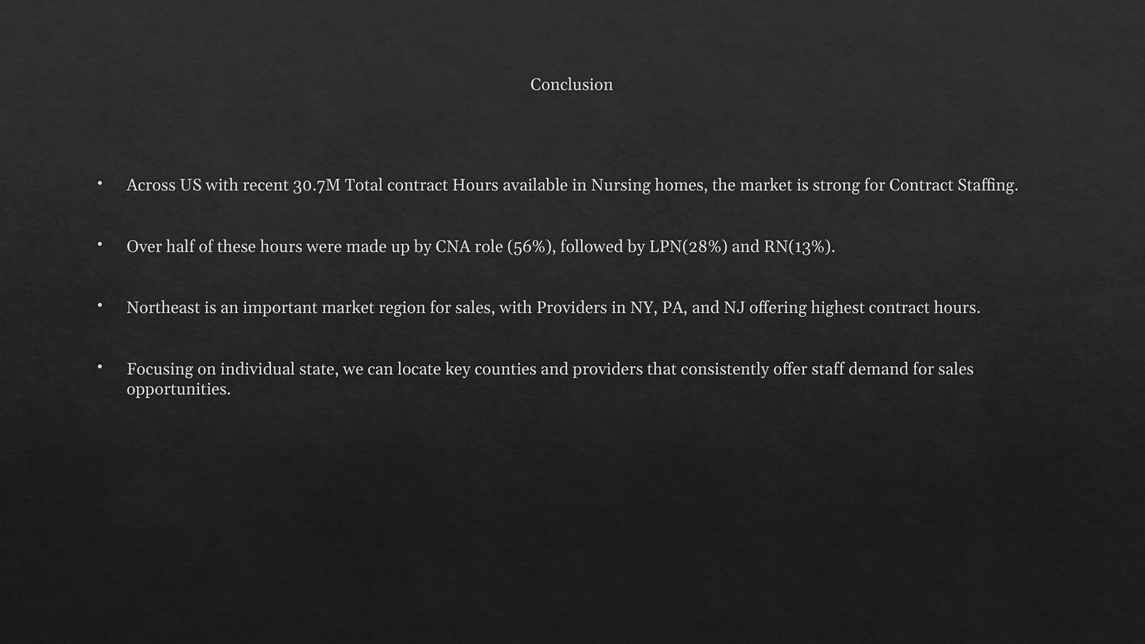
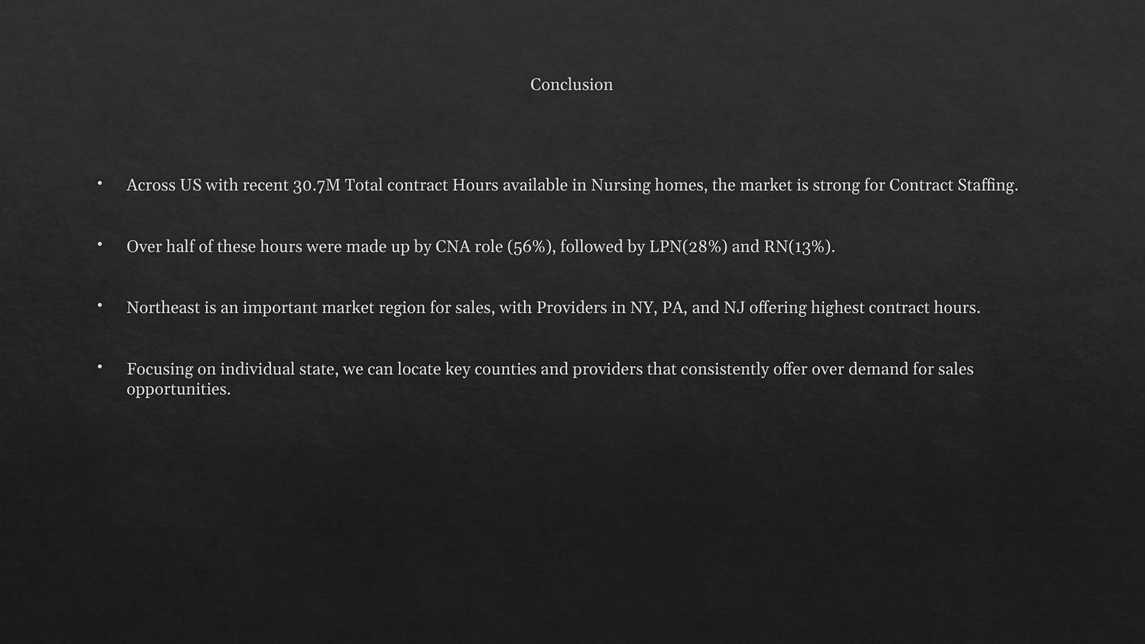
offer staff: staff -> over (828, 369)
